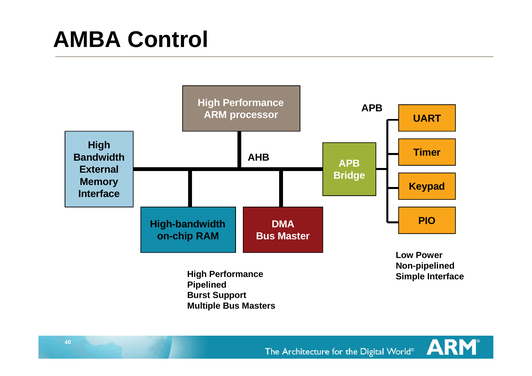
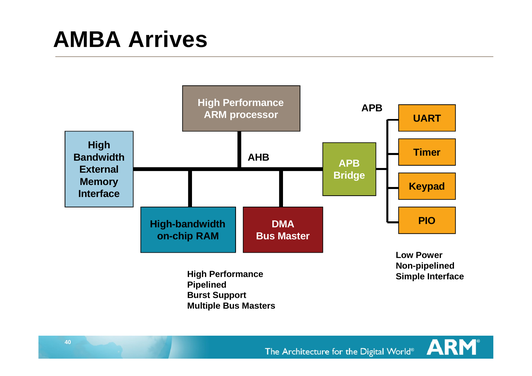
Control: Control -> Arrives (168, 40)
